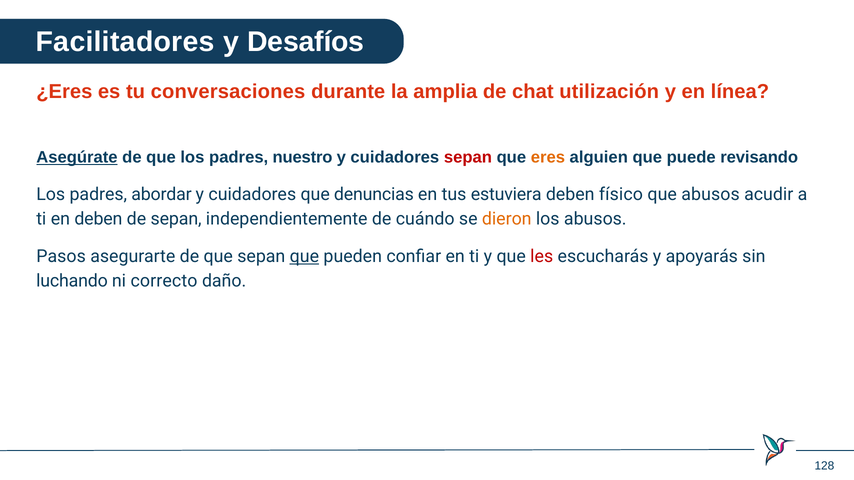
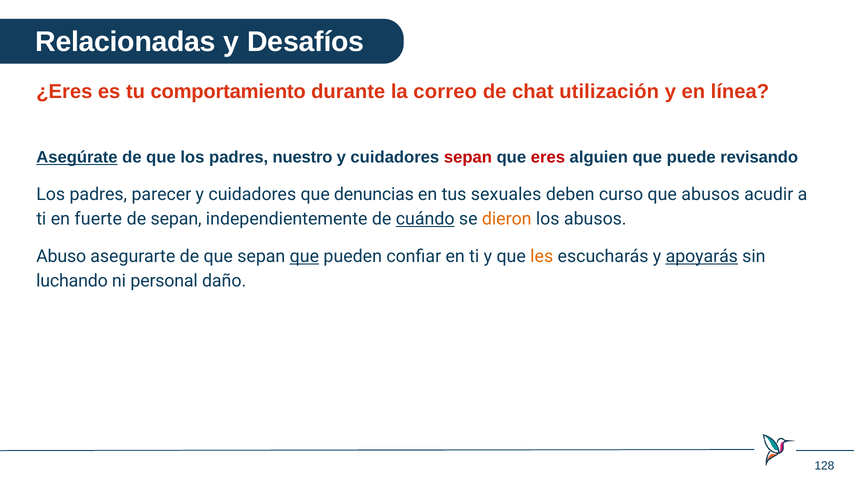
Facilitadores: Facilitadores -> Relacionadas (125, 42)
conversaciones: conversaciones -> comportamiento (228, 92)
amplia: amplia -> correo (445, 92)
eres colour: orange -> red (548, 157)
abordar: abordar -> parecer (161, 194)
estuviera: estuviera -> sexuales (506, 194)
físico: físico -> curso (621, 194)
en deben: deben -> fuerte (98, 219)
cuándo underline: none -> present (425, 219)
Pasos: Pasos -> Abuso (61, 257)
les colour: red -> orange (542, 257)
apoyarás underline: none -> present (702, 257)
correcto: correcto -> personal (164, 281)
